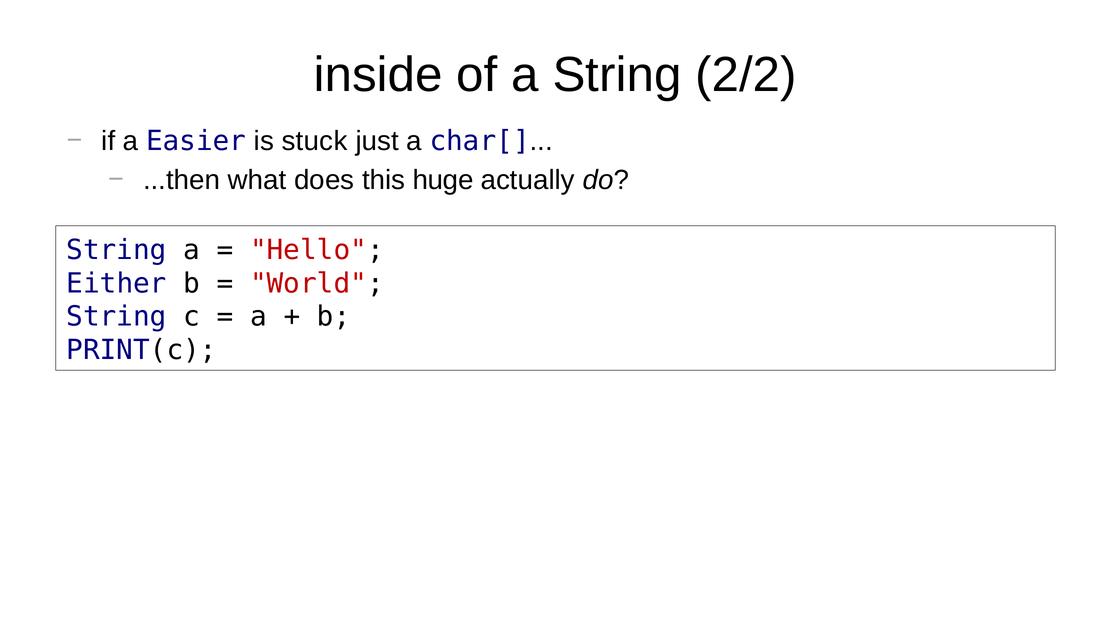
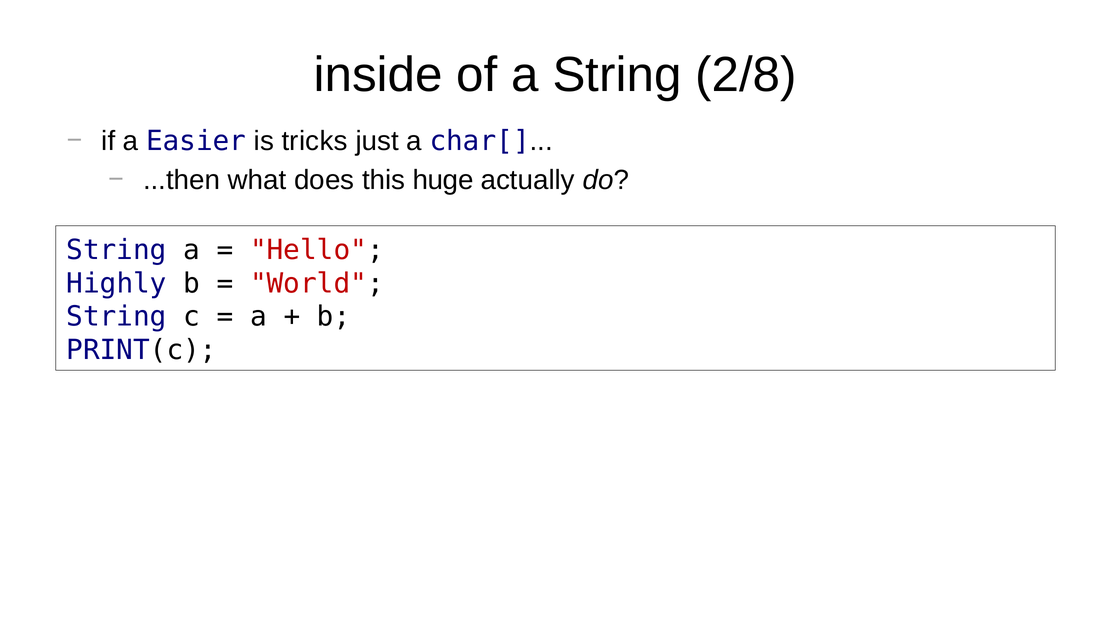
2/2: 2/2 -> 2/8 (746, 75)
stuck: stuck -> tricks (315, 141)
Either: Either -> Highly (117, 283)
